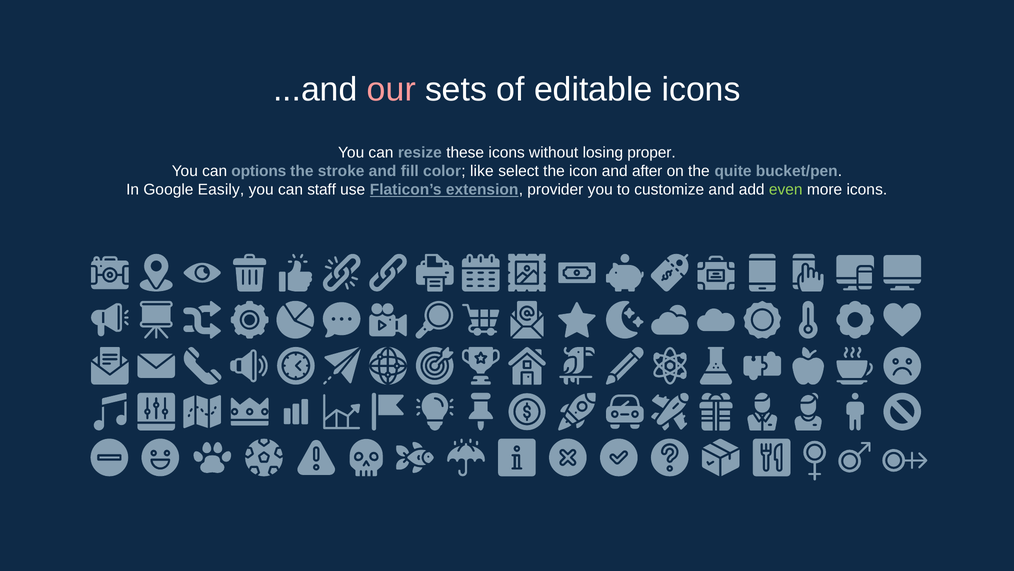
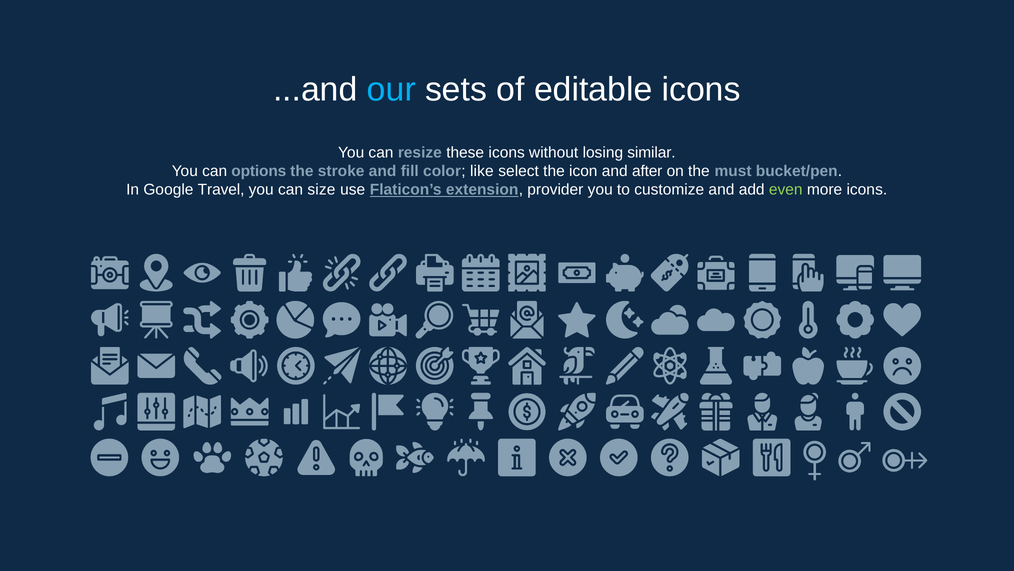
our colour: pink -> light blue (391, 89)
proper: proper -> similar (651, 152)
quite: quite -> must (733, 171)
Easily: Easily -> Travel (221, 189)
staff: staff -> size (321, 189)
